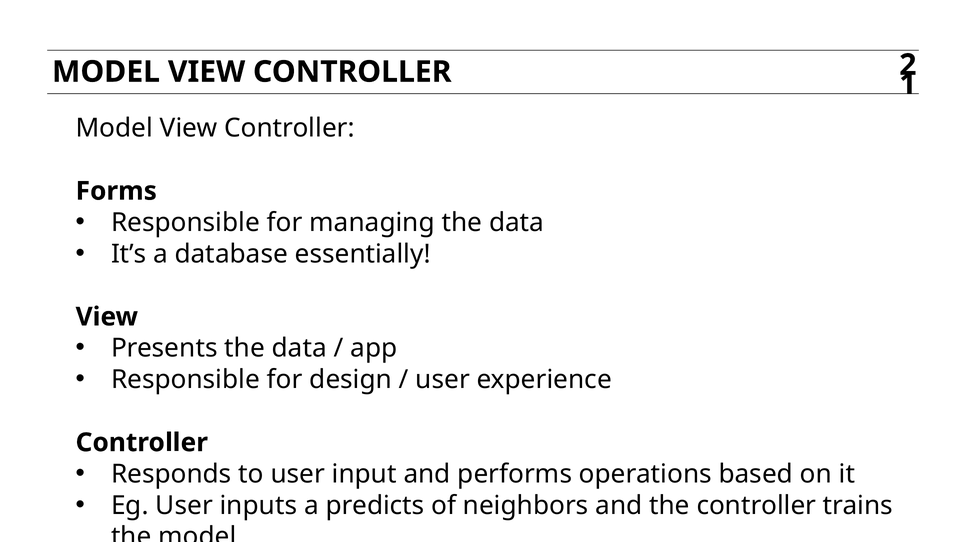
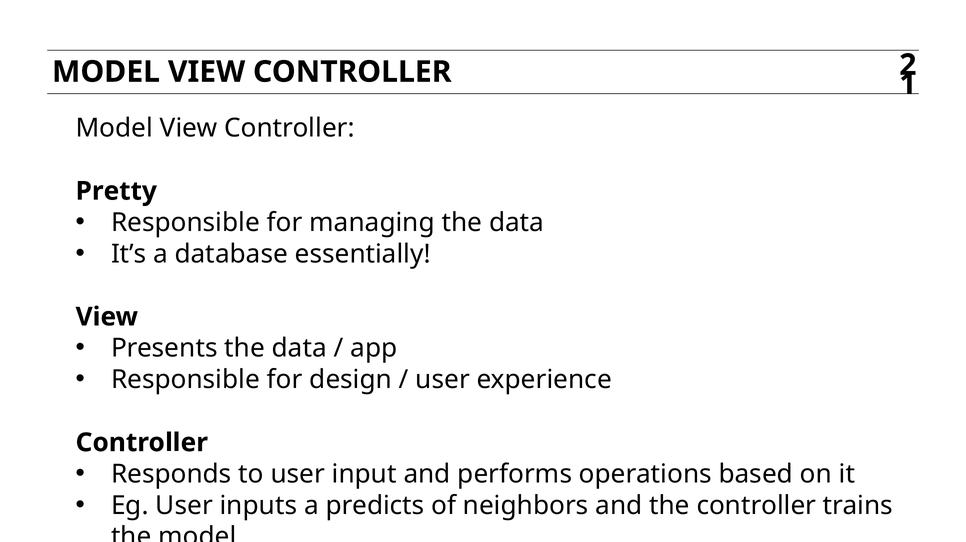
Forms: Forms -> Pretty (116, 191)
